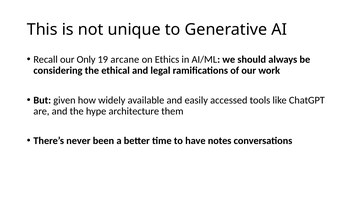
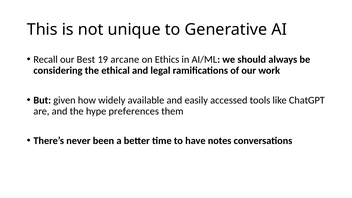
Only: Only -> Best (86, 60)
architecture: architecture -> preferences (134, 111)
